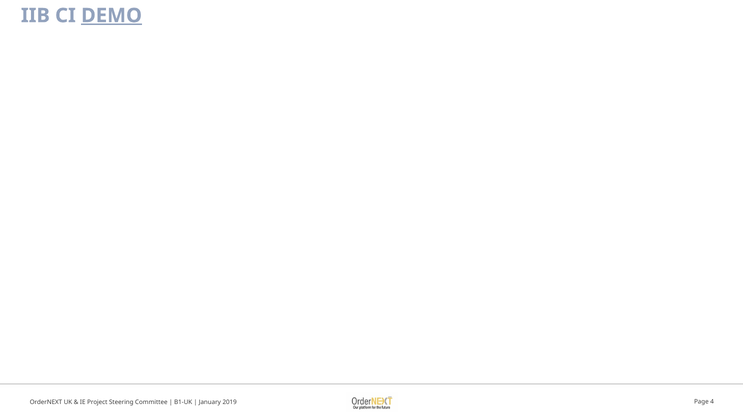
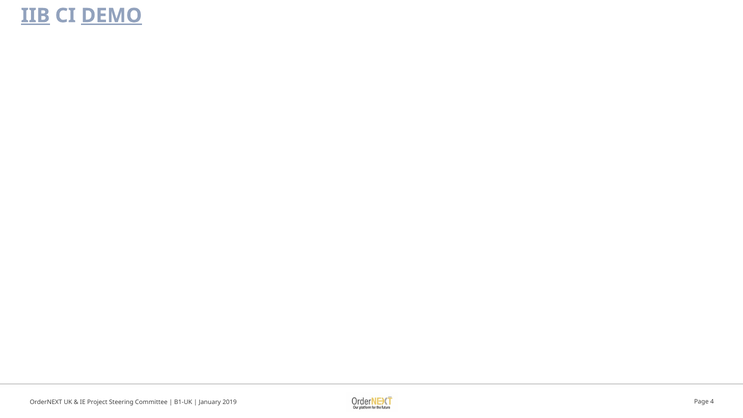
IIB underline: none -> present (35, 16)
